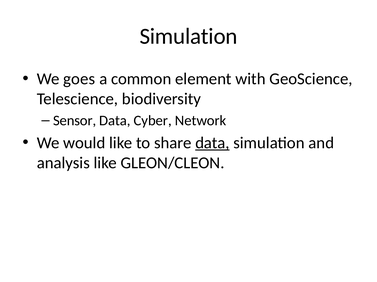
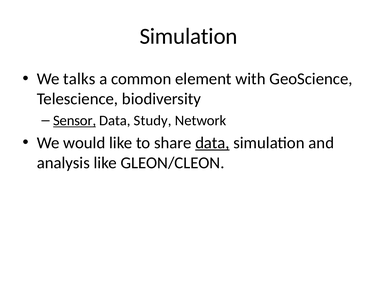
goes: goes -> talks (79, 79)
Sensor underline: none -> present (75, 121)
Cyber: Cyber -> Study (153, 121)
